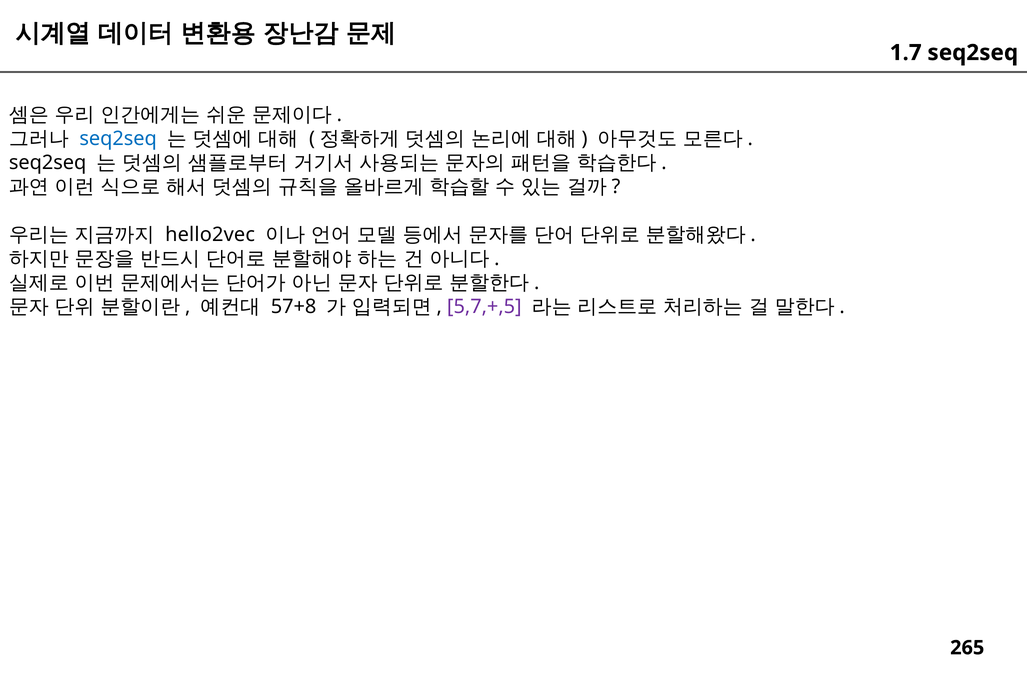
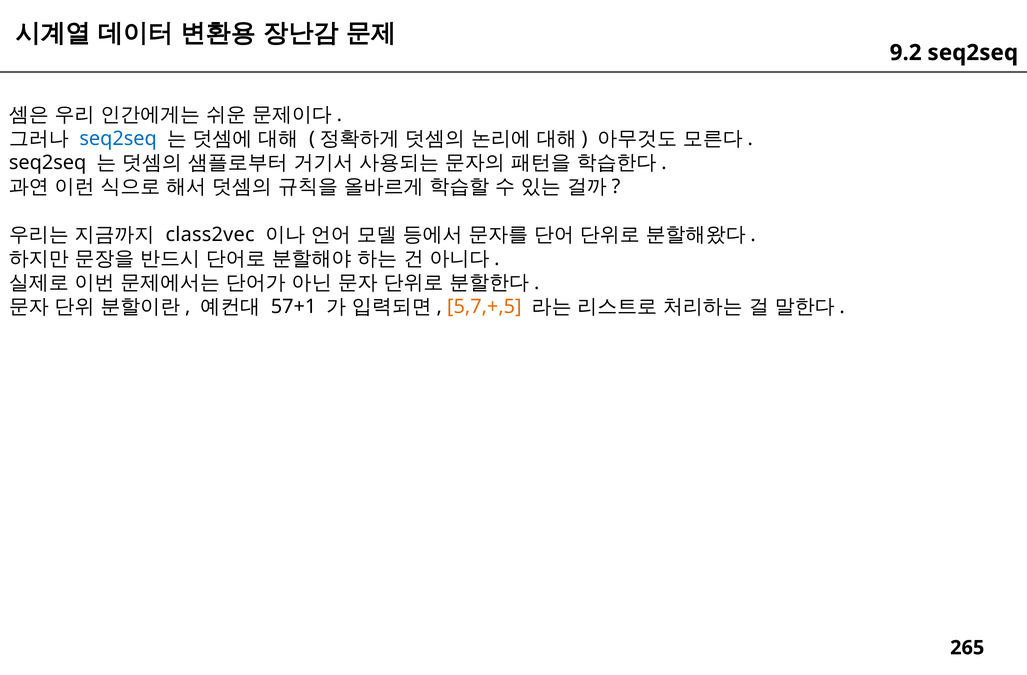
1.7: 1.7 -> 9.2 (906, 53)
hello2vec: hello2vec -> class2vec (210, 234)
57+8: 57+8 -> 57+1 (294, 306)
5,7,+,5 colour: purple -> orange (484, 306)
